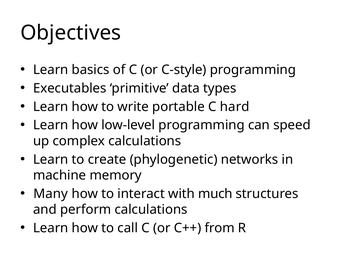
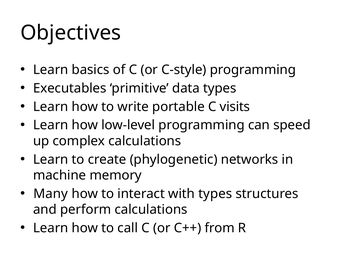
hard: hard -> visits (235, 107)
with much: much -> types (215, 194)
